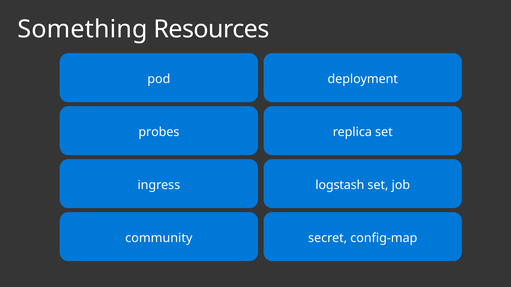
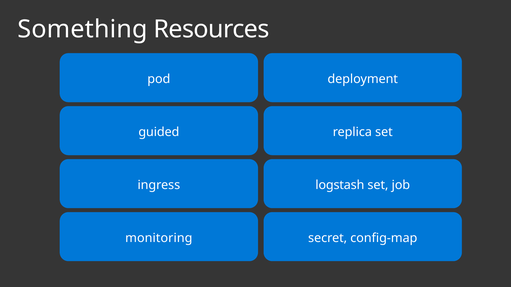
probes: probes -> guided (159, 132)
community: community -> monitoring (159, 238)
